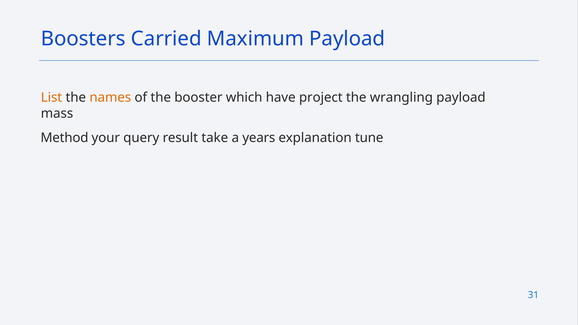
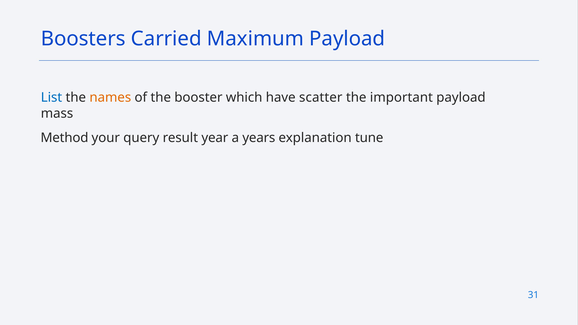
List colour: orange -> blue (51, 98)
project: project -> scatter (321, 98)
wrangling: wrangling -> important (401, 98)
take: take -> year (215, 138)
